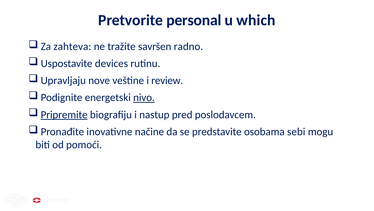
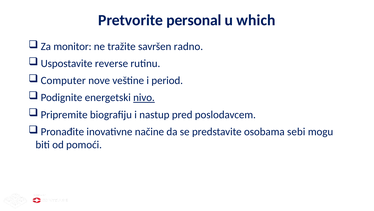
zahteva: zahteva -> monitor (72, 46)
devices: devices -> reverse (111, 63)
Upravljaju: Upravljaju -> Computer (63, 80)
review: review -> period (167, 80)
Pripremite underline: present -> none (64, 114)
